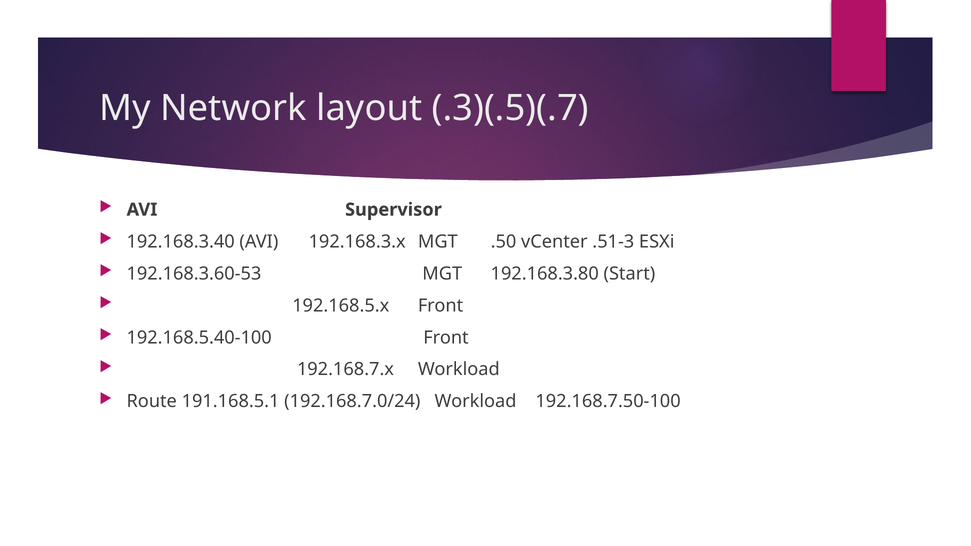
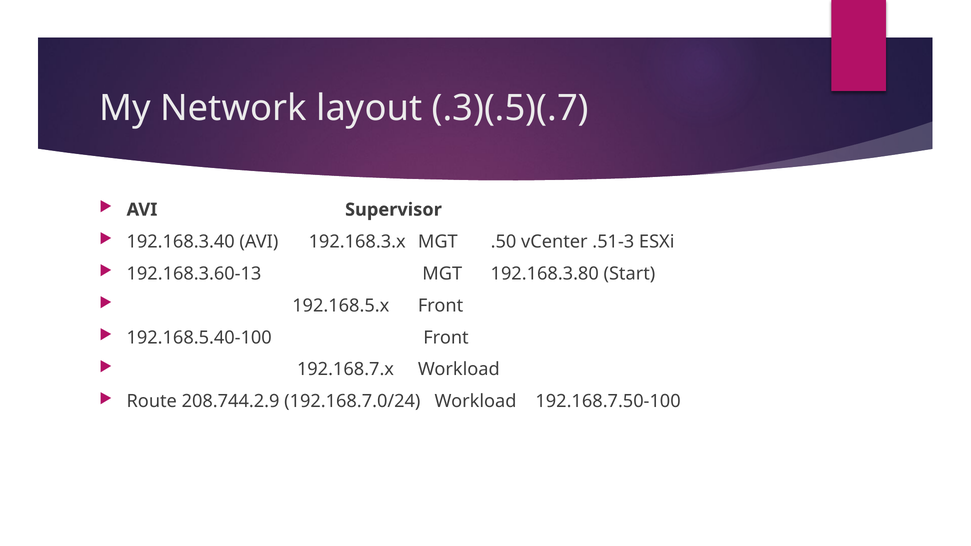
192.168.3.60-53: 192.168.3.60-53 -> 192.168.3.60-13 (194, 274)
191.168.5.1: 191.168.5.1 -> 208.744.2.9 (231, 402)
